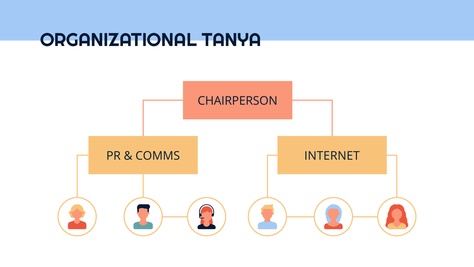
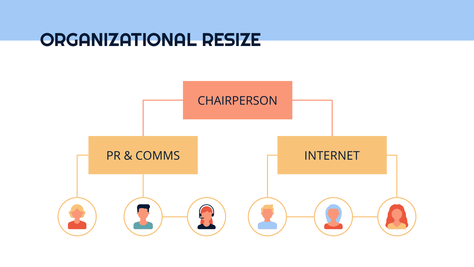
TANYA: TANYA -> RESIZE (232, 40)
